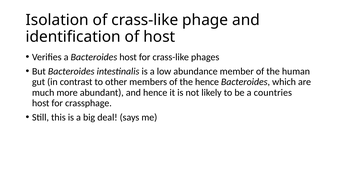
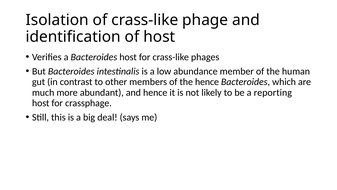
countries: countries -> reporting (273, 92)
